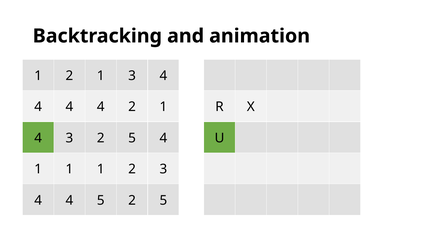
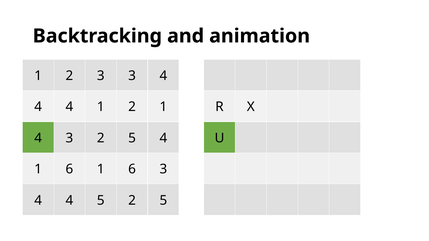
1 2 1: 1 -> 3 (101, 76)
4: 4 -> 1 (101, 107)
1: 1 -> 6 (69, 169)
2: 2 -> 6 (132, 169)
